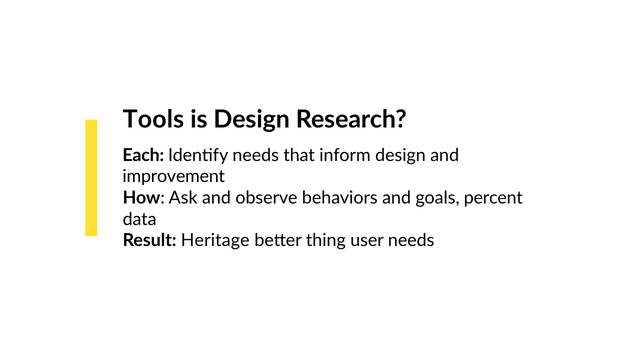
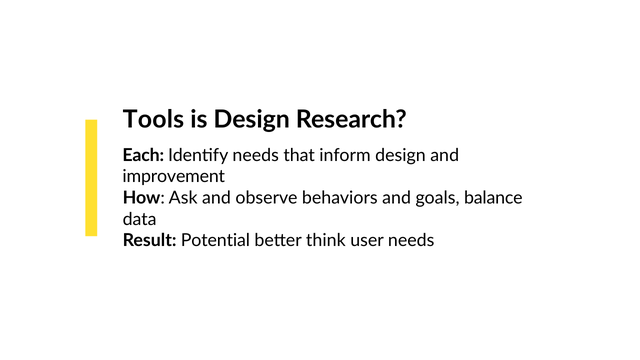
percent: percent -> balance (493, 198)
Heritage: Heritage -> Potential (215, 241)
thing: thing -> think (326, 241)
